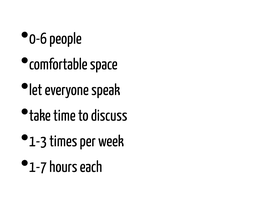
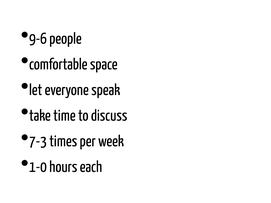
0-6: 0-6 -> 9-6 (38, 39)
1-3: 1-3 -> 7-3 (38, 141)
1-7: 1-7 -> 1-0 (38, 167)
